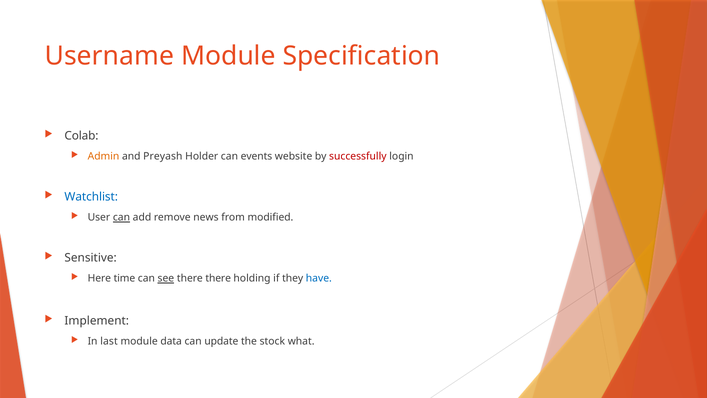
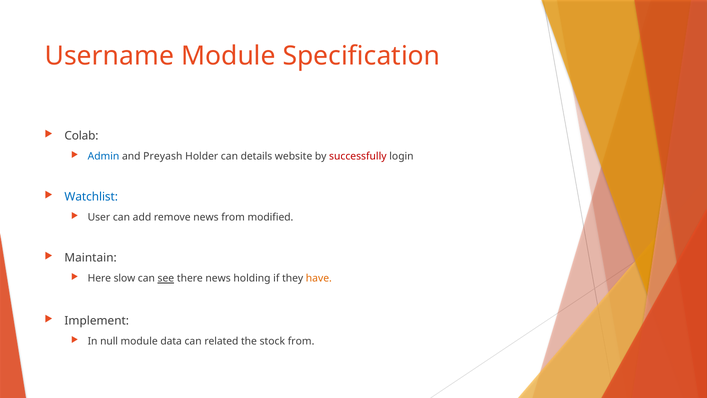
Admin colour: orange -> blue (103, 156)
events: events -> details (256, 156)
can underline: present -> none (121, 217)
Sensitive: Sensitive -> Maintain (91, 258)
time: time -> slow (124, 278)
there there: there -> news (218, 278)
have colour: blue -> orange (319, 278)
last: last -> null (109, 341)
update: update -> related (221, 341)
stock what: what -> from (301, 341)
